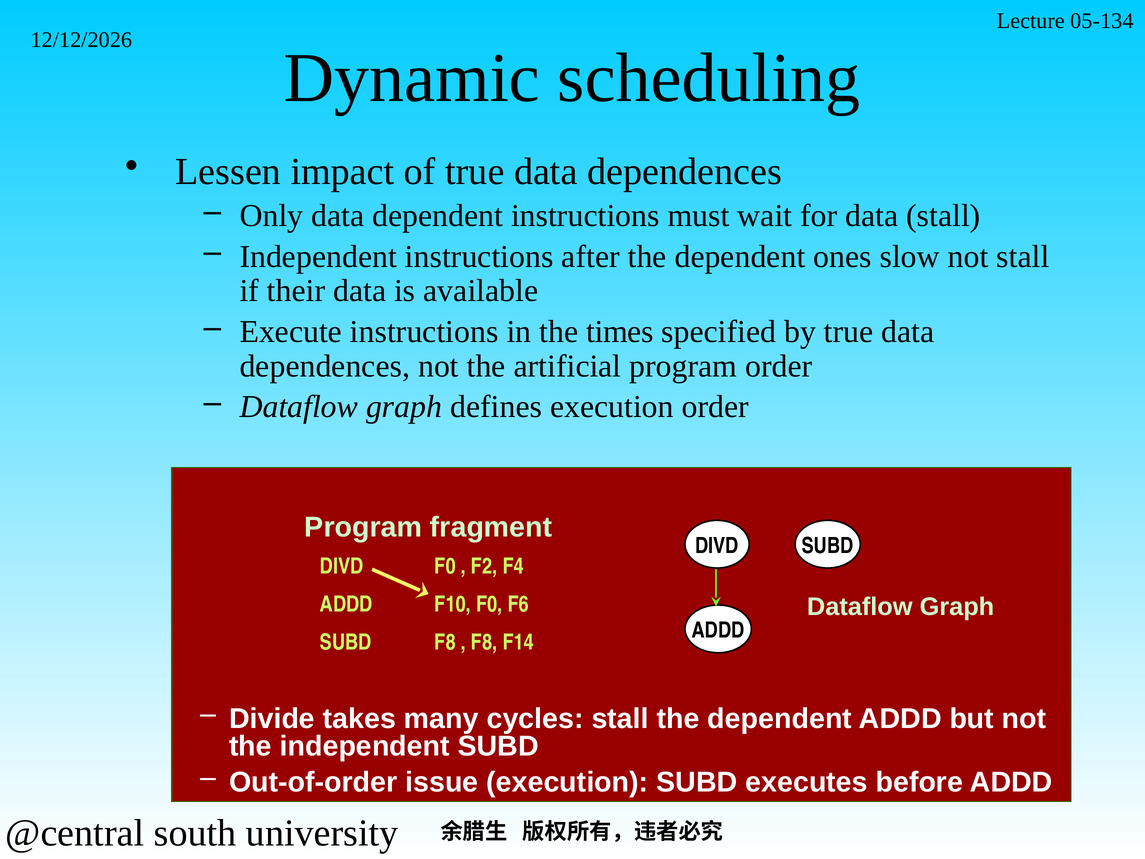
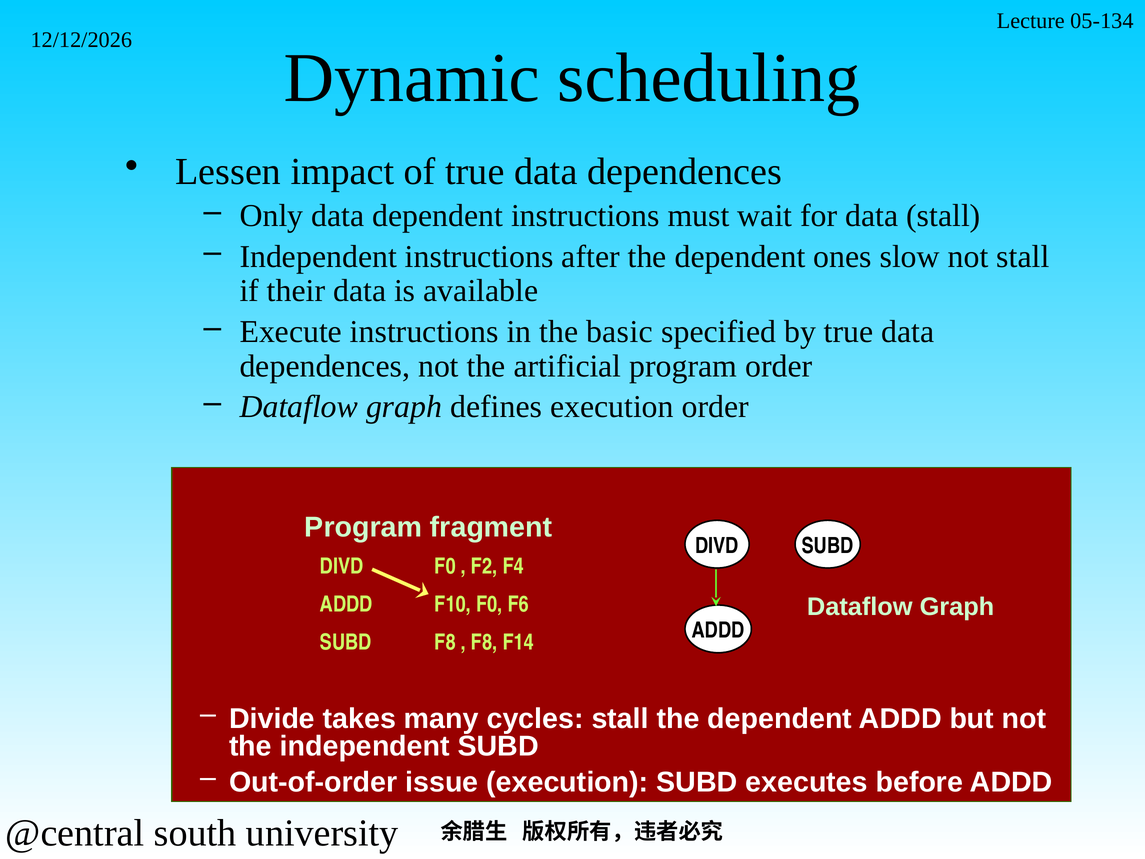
times: times -> basic (620, 332)
